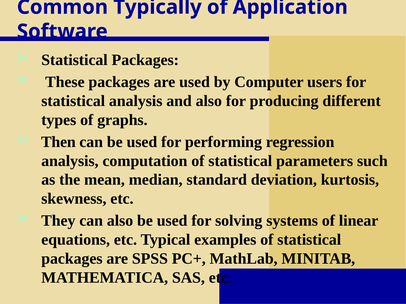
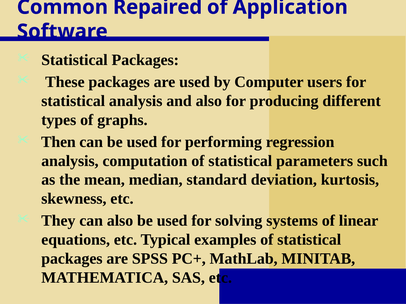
Typically: Typically -> Repaired (158, 7)
